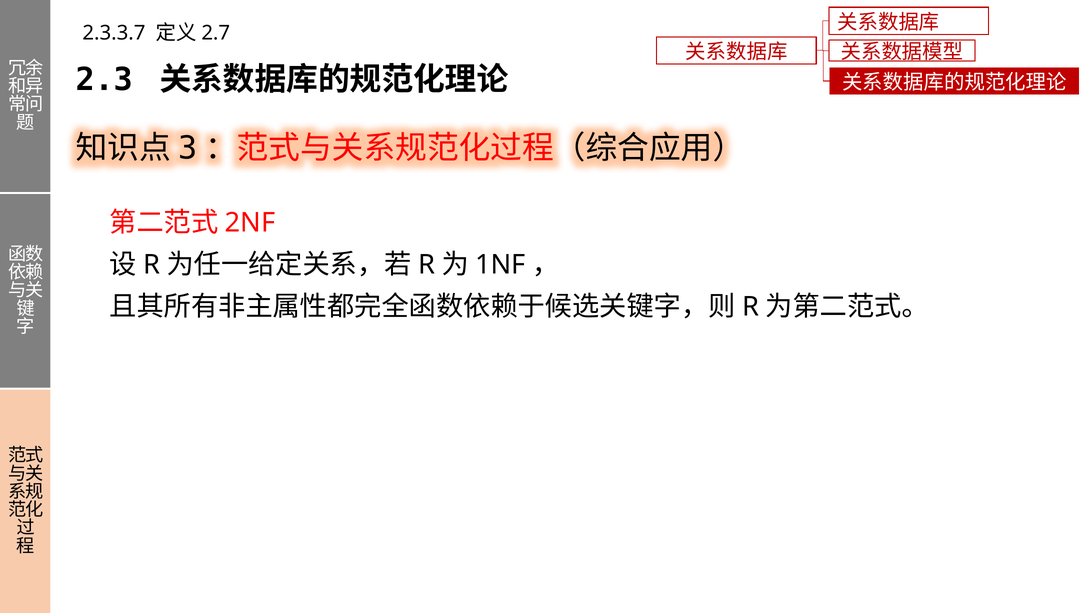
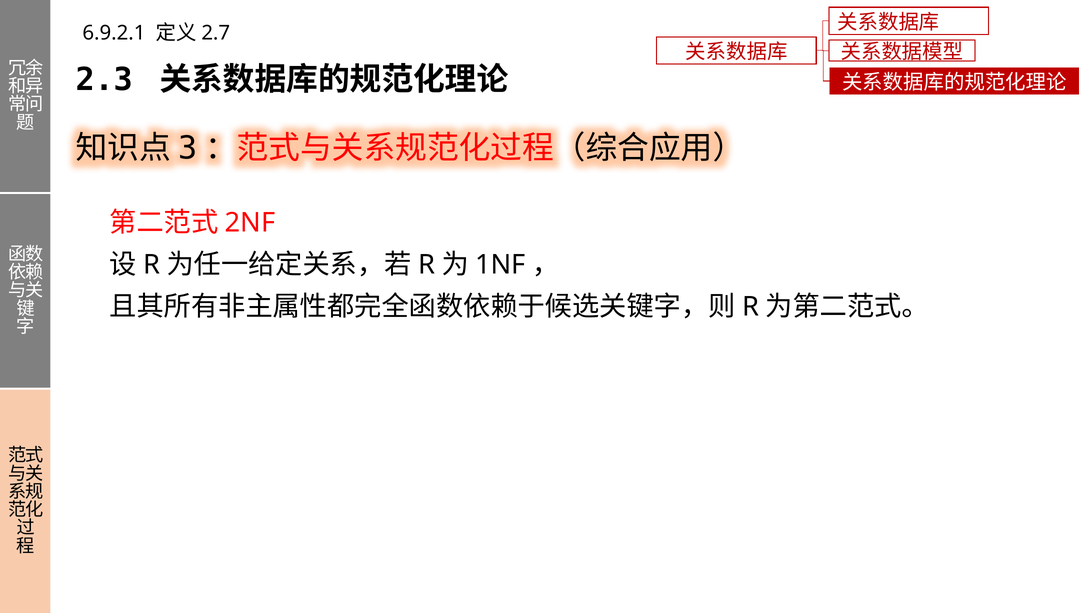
2.3.3.7: 2.3.3.7 -> 6.9.2.1 (114, 33)
